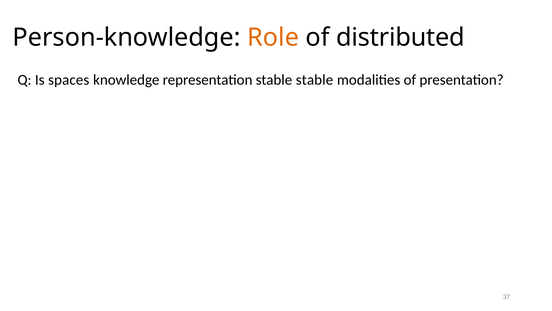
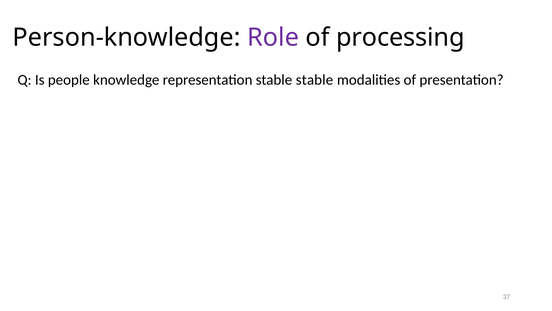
Role colour: orange -> purple (273, 38)
distributed: distributed -> processing (400, 38)
spaces: spaces -> people (69, 80)
